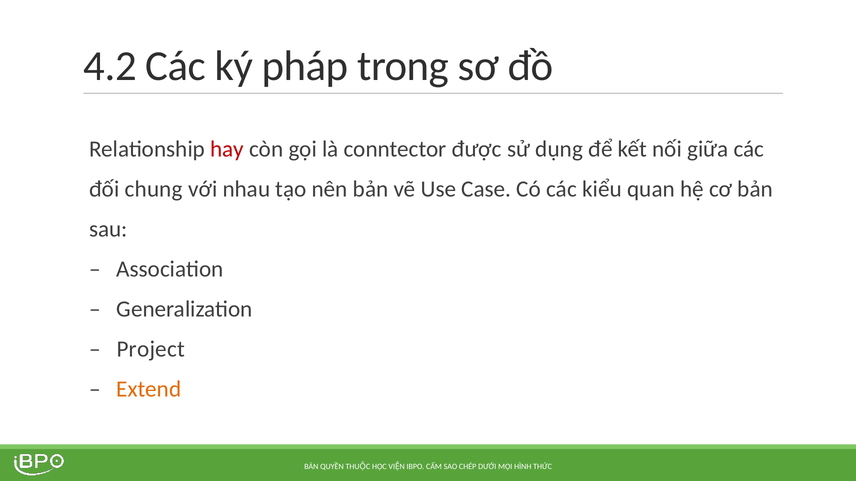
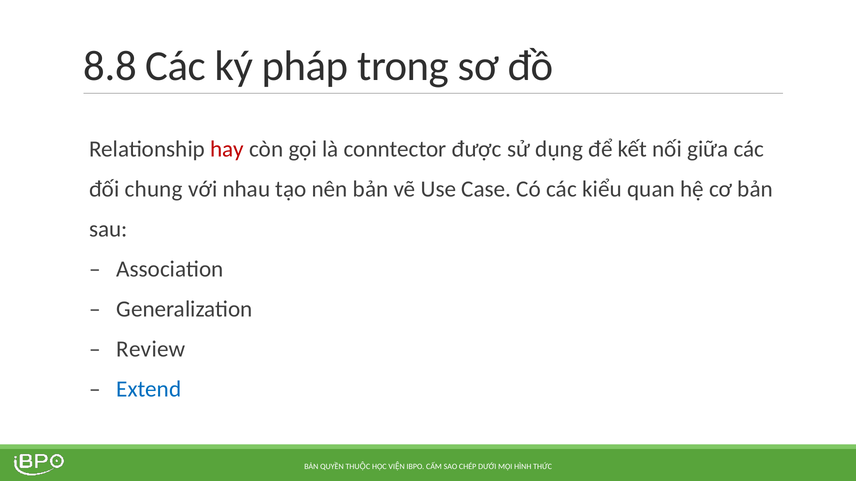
4.2: 4.2 -> 8.8 (110, 66)
Project: Project -> Review (151, 349)
Extend colour: orange -> blue (149, 389)
